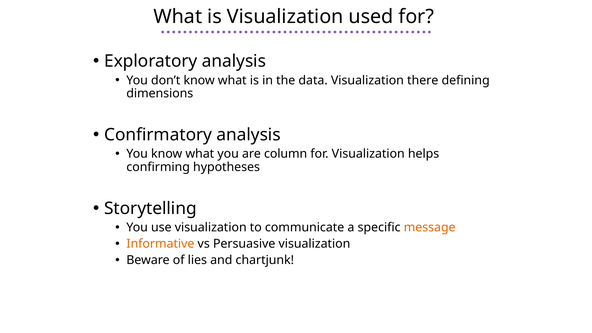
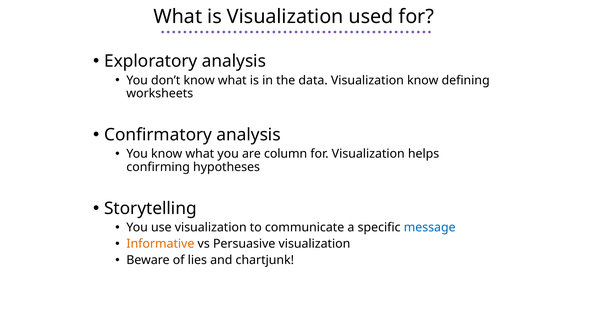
Visualization there: there -> know (423, 80)
dimensions: dimensions -> worksheets (160, 94)
message colour: orange -> blue (430, 227)
